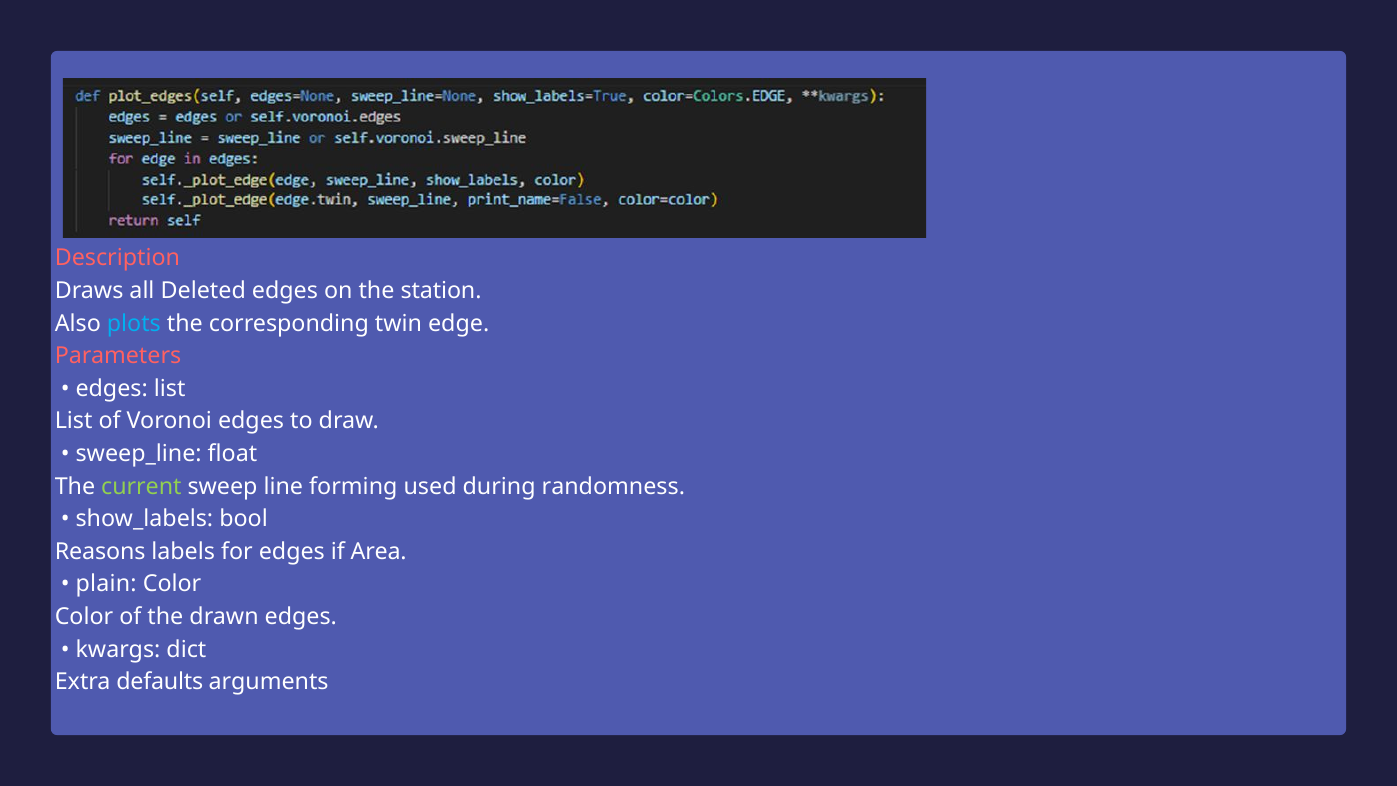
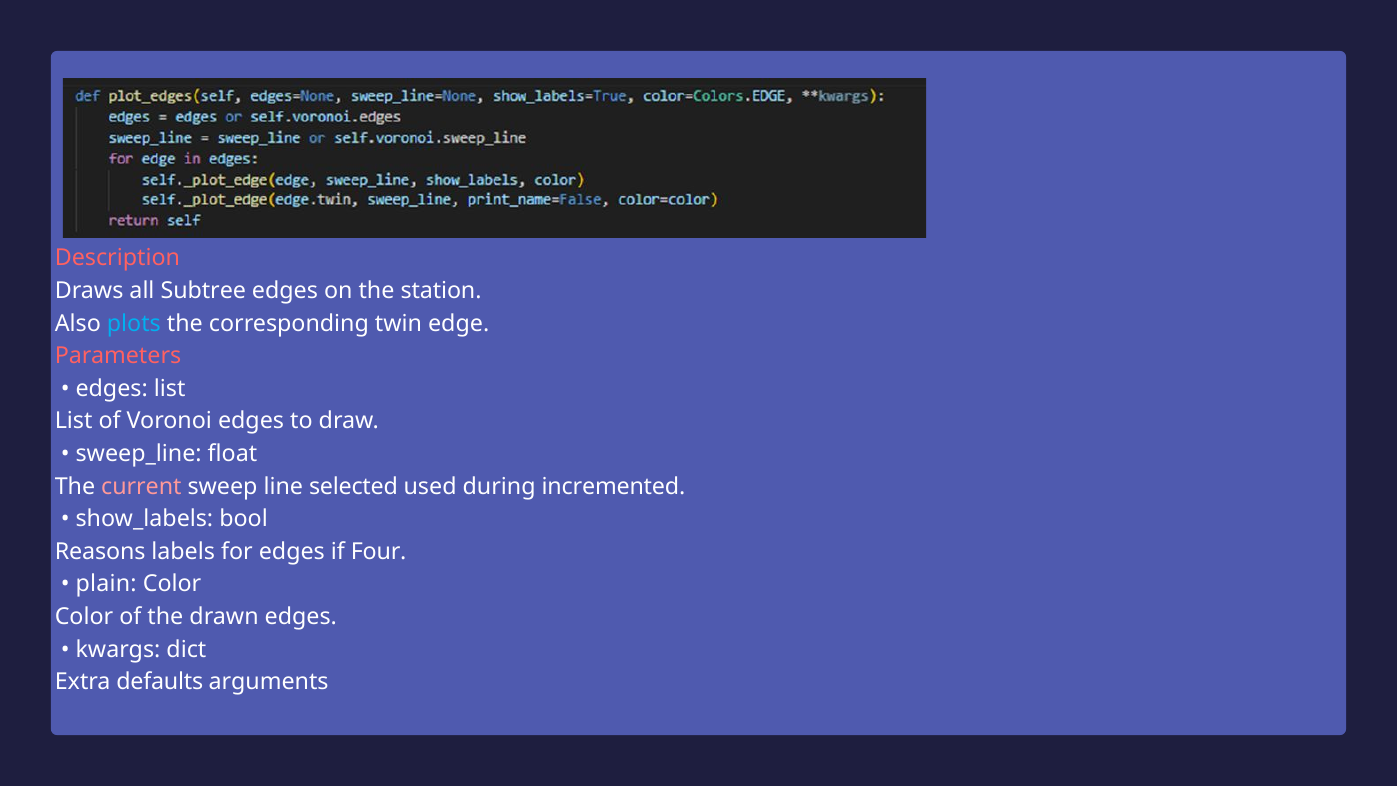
Deleted: Deleted -> Subtree (203, 291)
current colour: light green -> pink (141, 486)
forming: forming -> selected (353, 486)
randomness: randomness -> incremented (613, 486)
Area: Area -> Four (379, 551)
